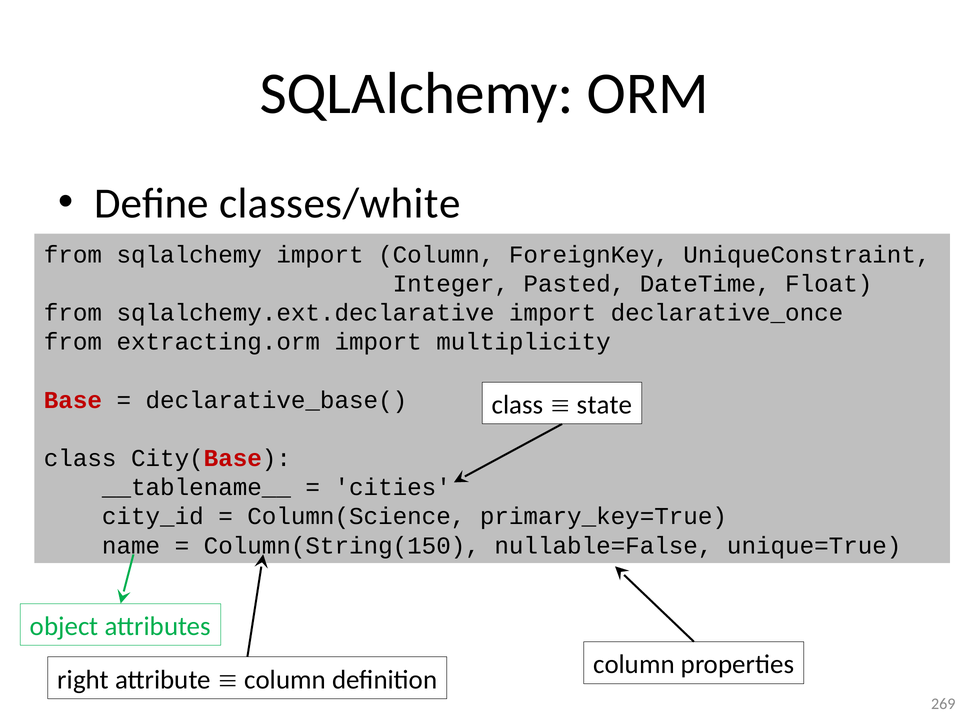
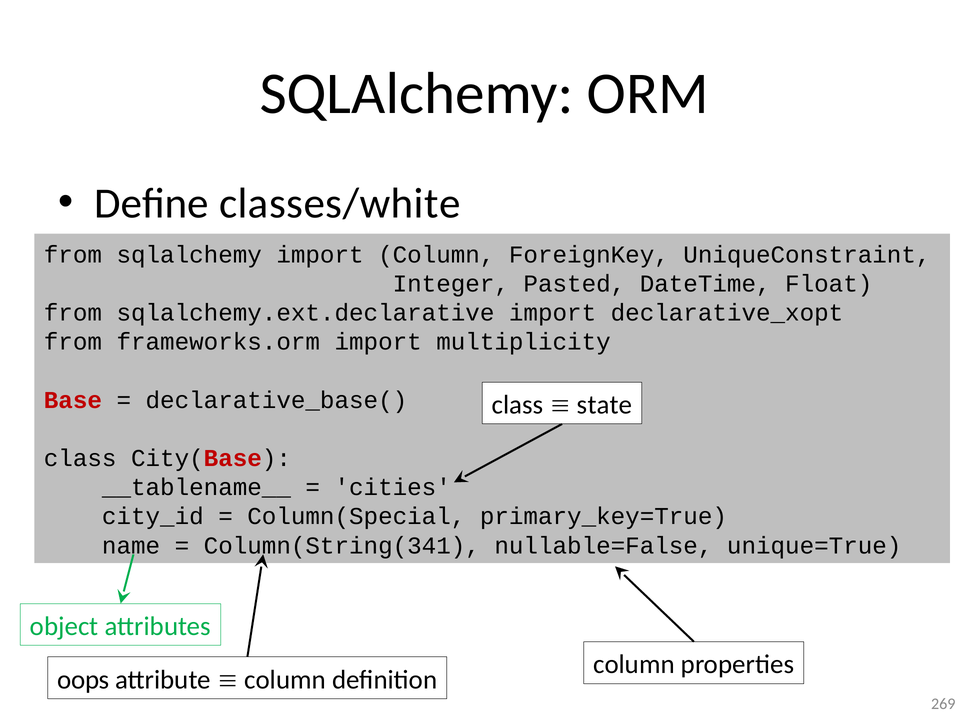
declarative_once: declarative_once -> declarative_xopt (727, 313)
extracting.orm: extracting.orm -> frameworks.orm (218, 342)
Column(Science: Column(Science -> Column(Special (356, 516)
Column(String(150: Column(String(150 -> Column(String(341 (342, 545)
right: right -> oops (83, 680)
